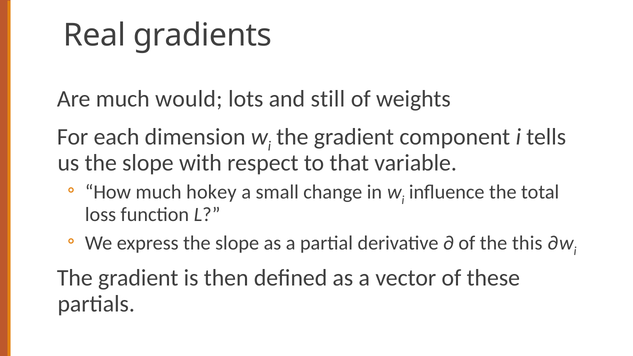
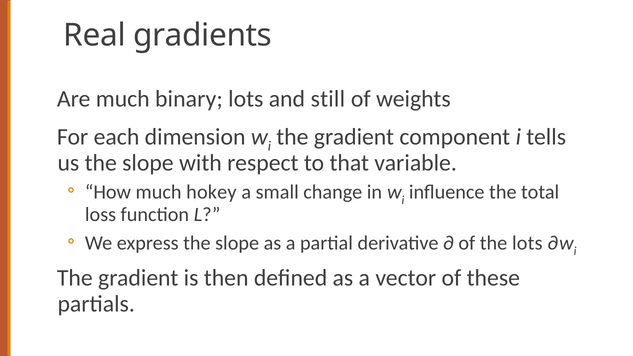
would: would -> binary (189, 99)
the this: this -> lots (527, 243)
